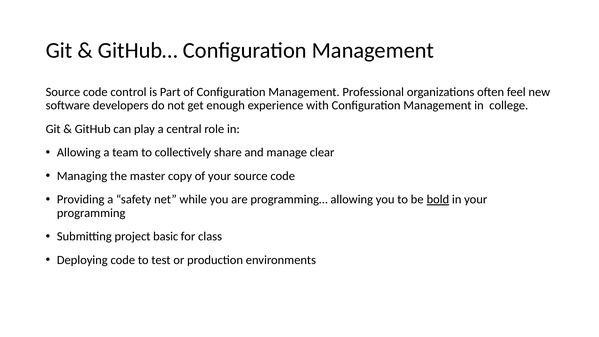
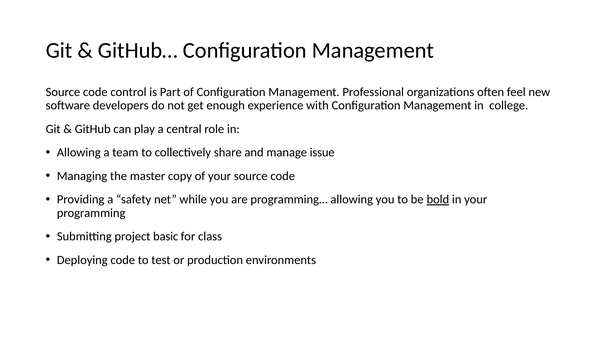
clear: clear -> issue (322, 152)
